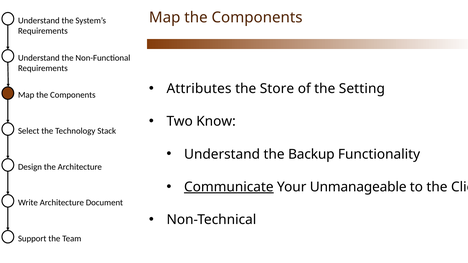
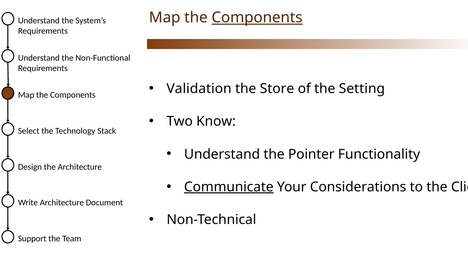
Components underline: none -> present (257, 18)
Attributes: Attributes -> Validation (199, 89)
Backup: Backup -> Pointer (311, 154)
Unmanageable: Unmanageable -> Considerations (358, 187)
